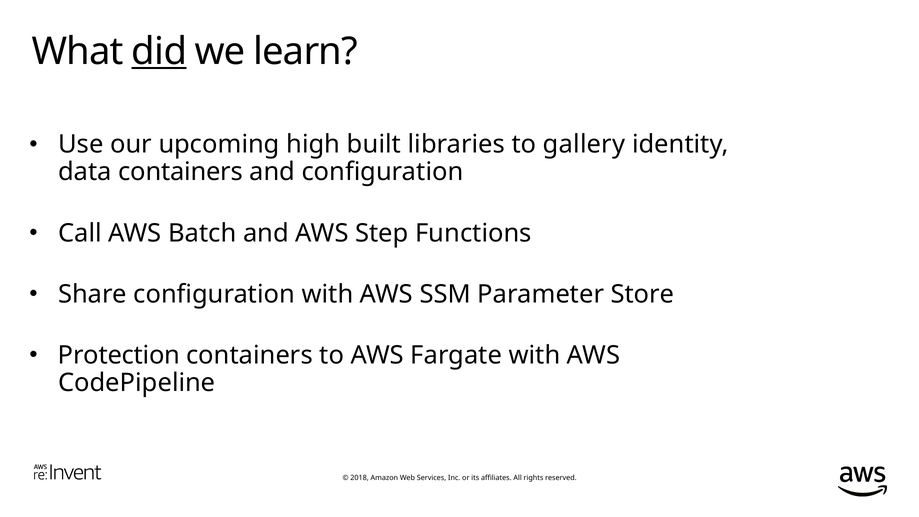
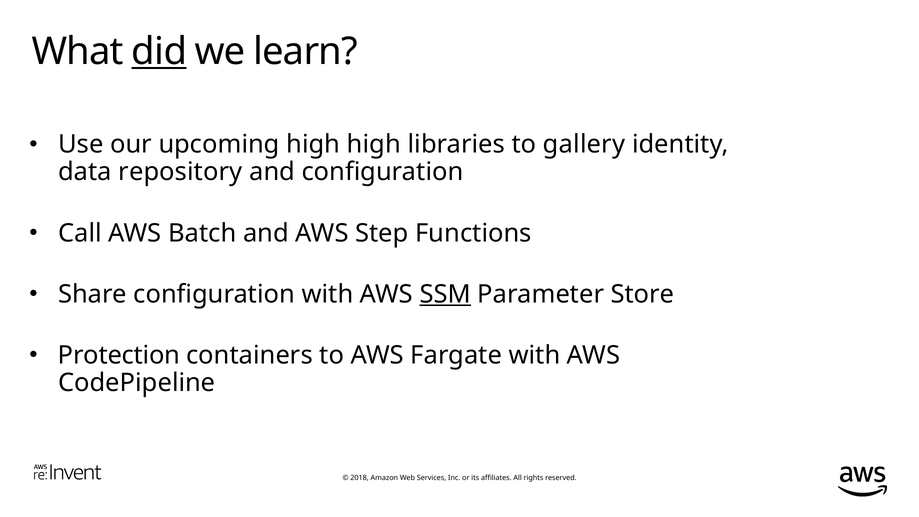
high built: built -> high (374, 144)
data containers: containers -> repository (180, 172)
SSM underline: none -> present (445, 294)
